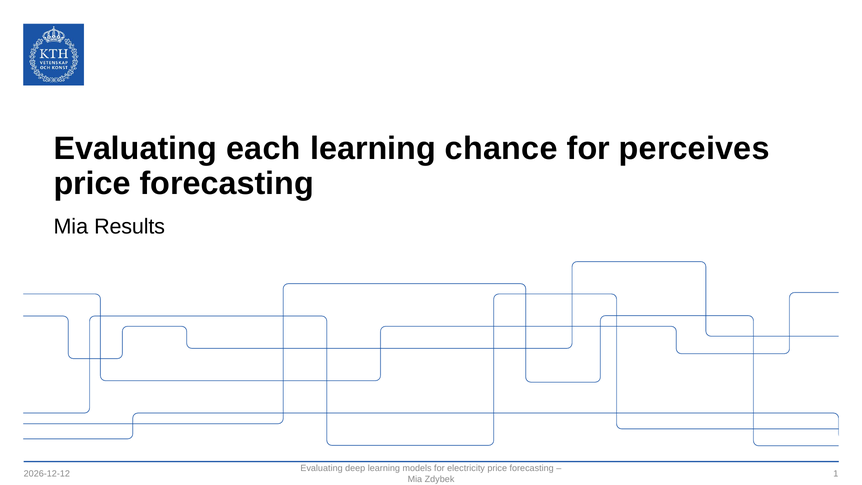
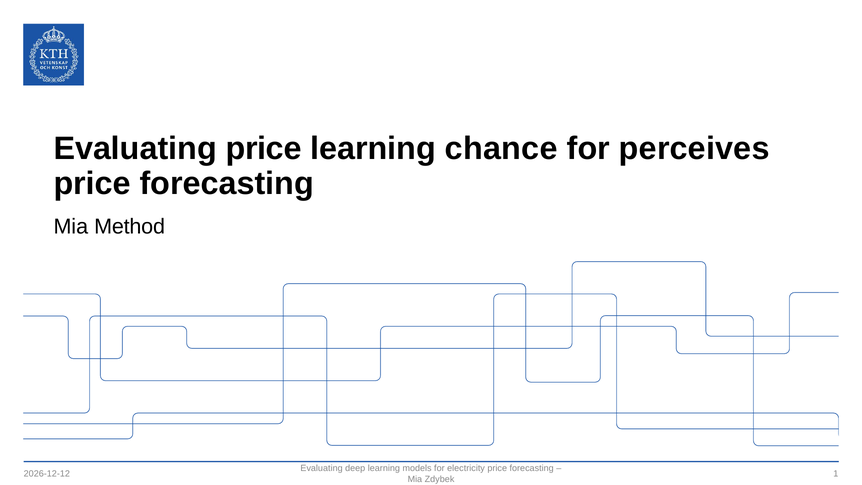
Evaluating each: each -> price (264, 148)
Results: Results -> Method (130, 227)
